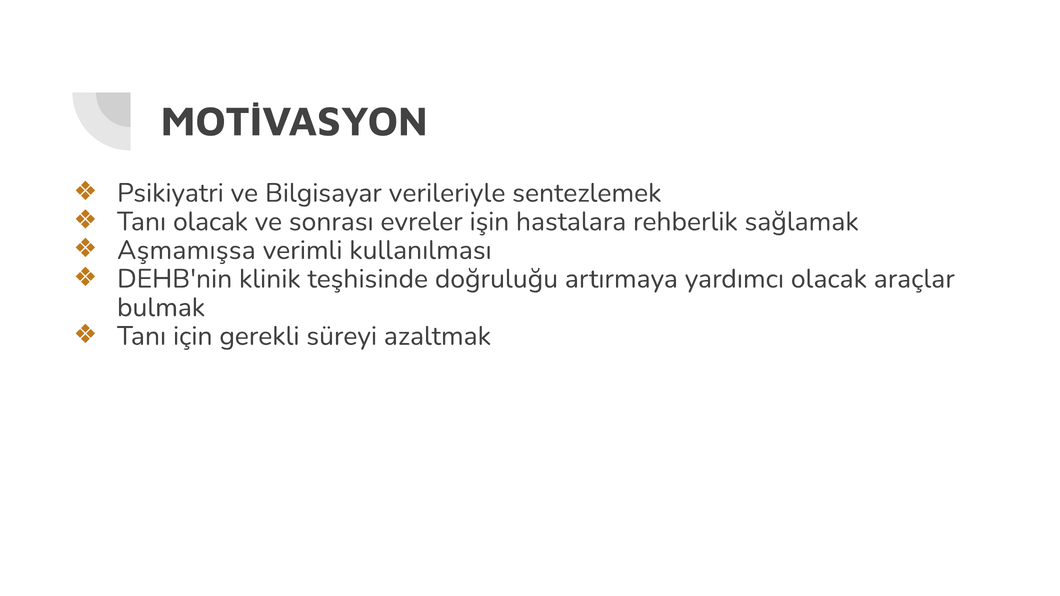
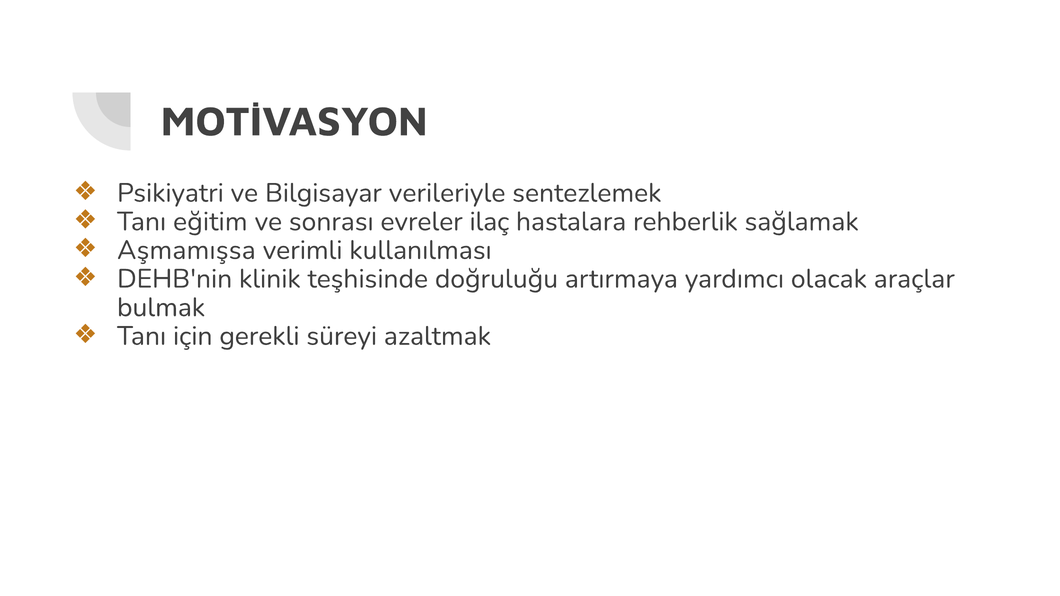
Tanı olacak: olacak -> eğitim (210, 222)
işin: işin -> ilaç (489, 222)
